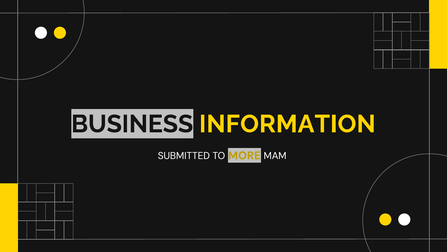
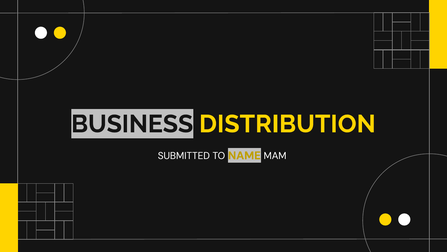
INFORMATION: INFORMATION -> DISTRIBUTION (287, 124)
MORE: MORE -> NAME (244, 155)
